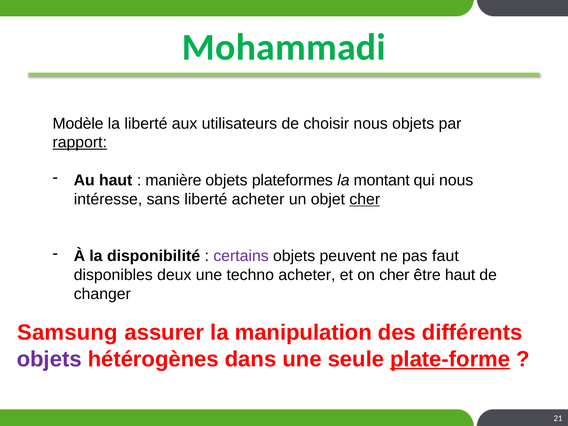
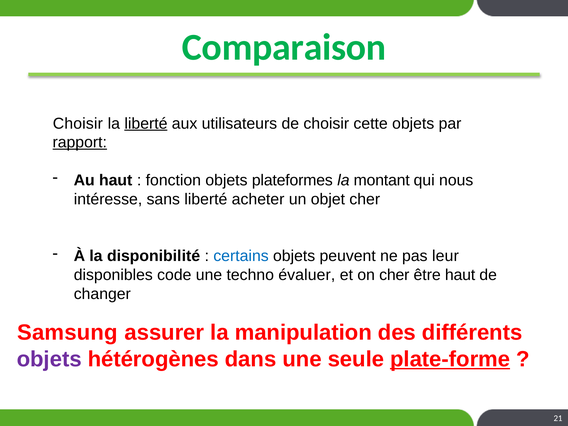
Mohammadi: Mohammadi -> Comparaison (284, 47)
Modèle: Modèle -> Choisir (78, 123)
liberté underline: none -> present (146, 123)
choisir nous: nous -> cette (371, 123)
manière: manière -> fonction (173, 180)
cher underline: present -> none (365, 199)
certains colour: purple -> blue (241, 256)
faut: faut -> leur (445, 256)
deux: deux -> code (174, 275)
techno acheter: acheter -> évaluer (307, 275)
